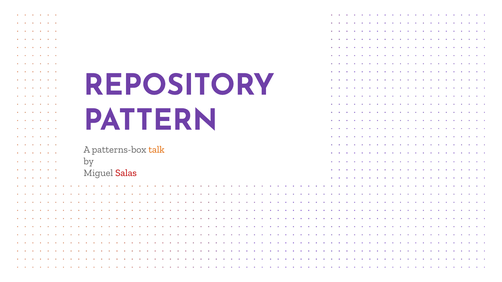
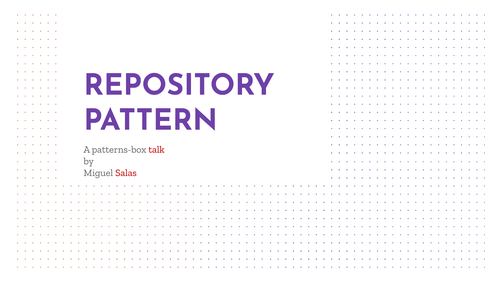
talk colour: orange -> red (157, 150)
